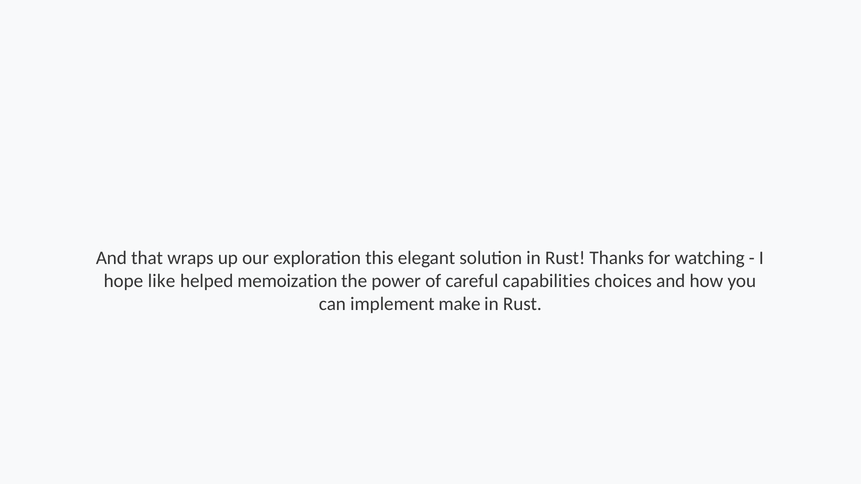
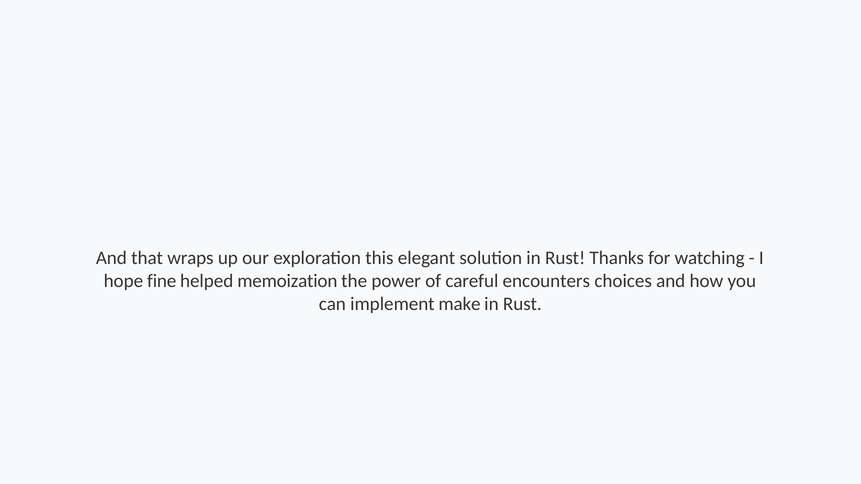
like: like -> fine (162, 281)
capabilities: capabilities -> encounters (546, 281)
